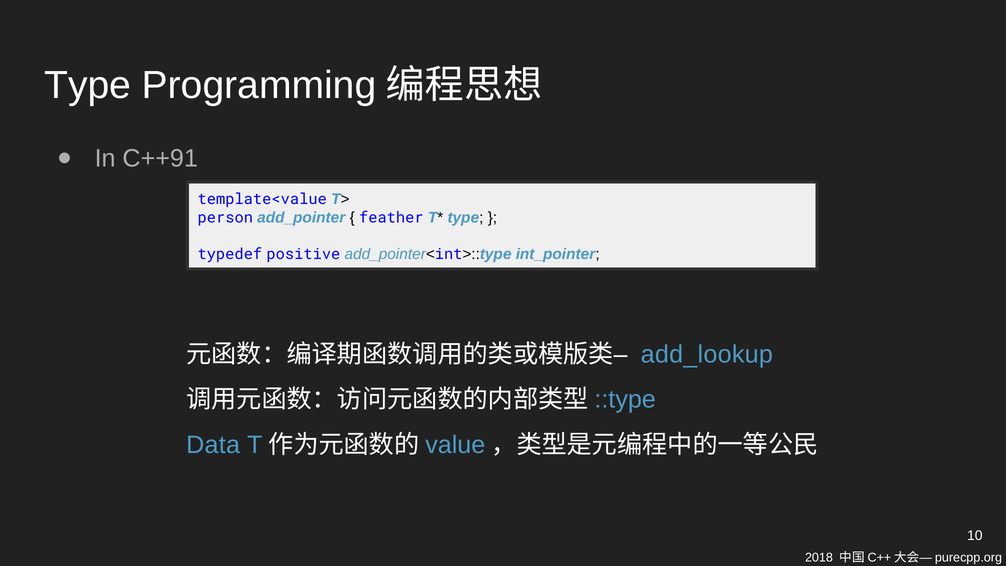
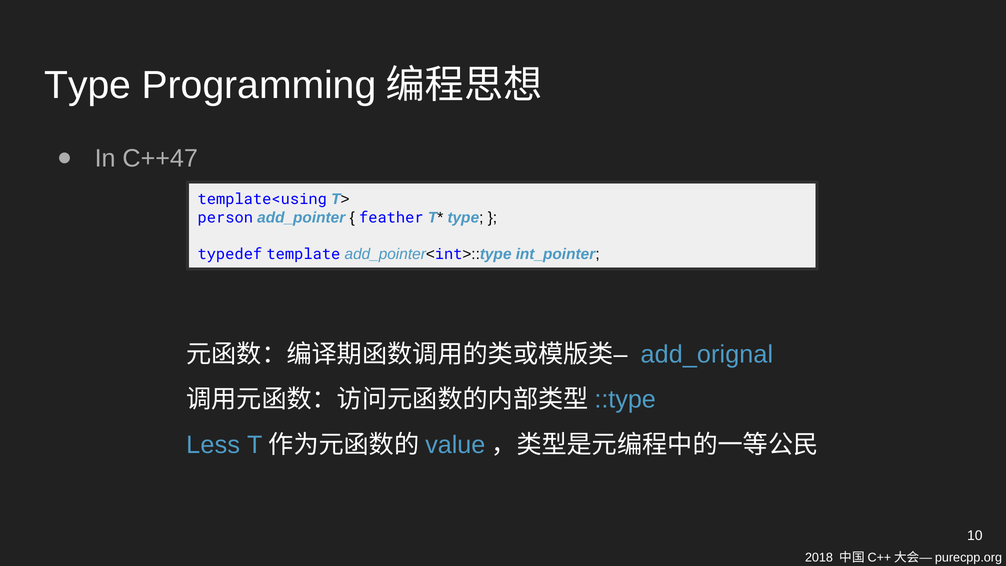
C++91: C++91 -> C++47 (160, 158)
template<value: template<value -> template<using (262, 199)
positive: positive -> template (303, 254)
add_lookup: add_lookup -> add_orignal (707, 354)
Data: Data -> Less (213, 445)
